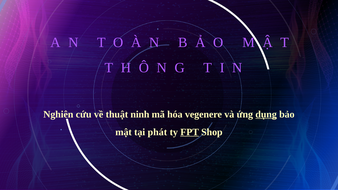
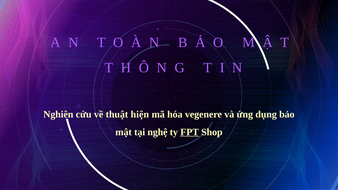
ninh: ninh -> hiện (140, 114)
dụng underline: present -> none (266, 114)
phát: phát -> nghệ (157, 132)
